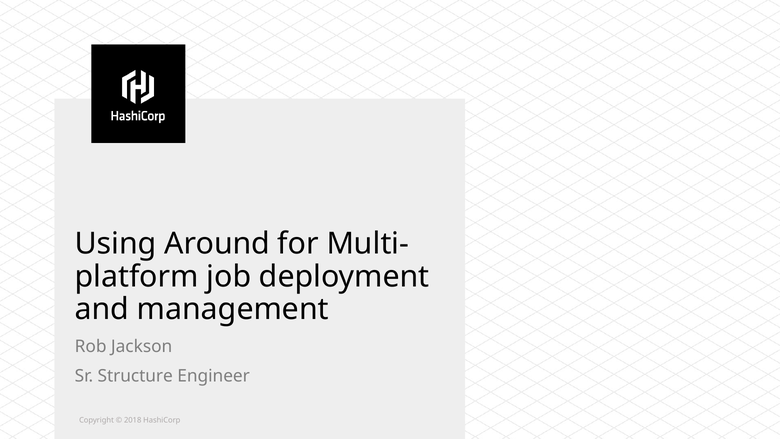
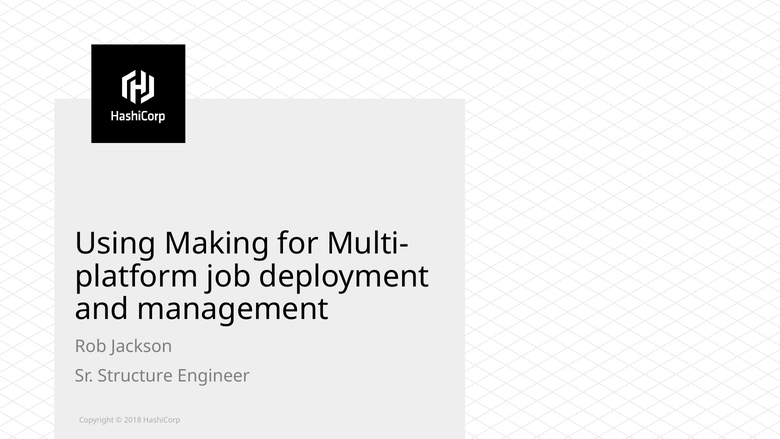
Around: Around -> Making (217, 244)
